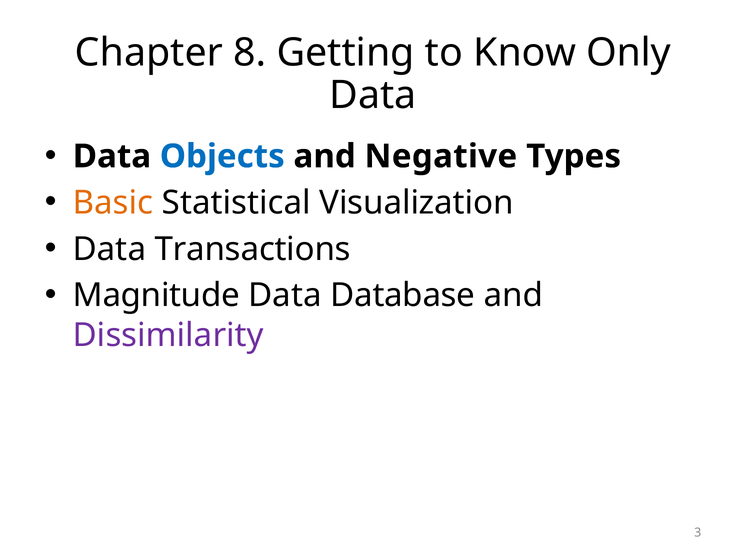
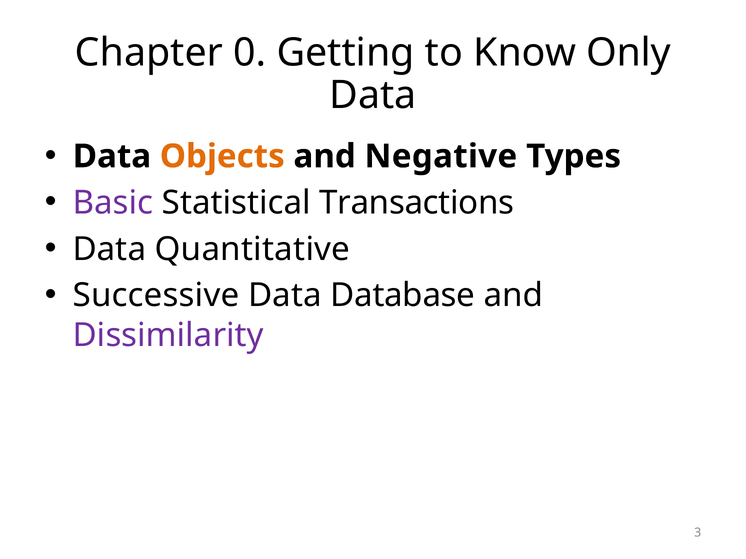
8: 8 -> 0 (250, 53)
Objects colour: blue -> orange (222, 156)
Basic colour: orange -> purple (113, 203)
Visualization: Visualization -> Transactions (417, 203)
Transactions: Transactions -> Quantitative (252, 249)
Magnitude: Magnitude -> Successive (156, 296)
